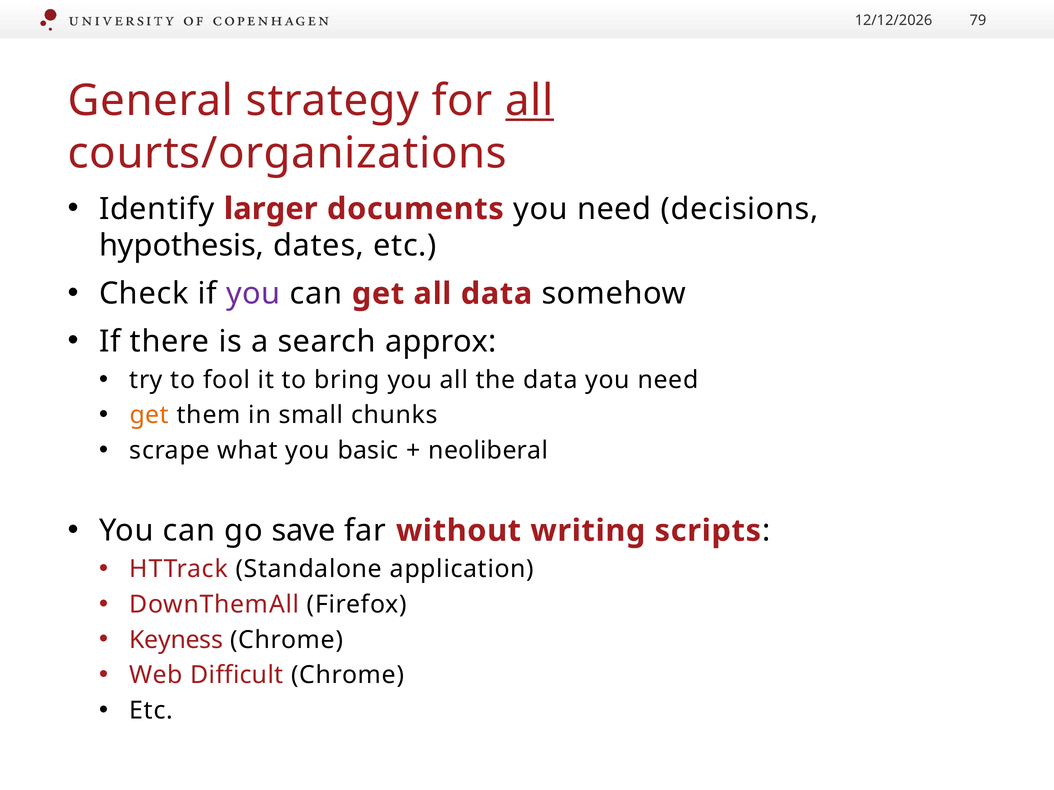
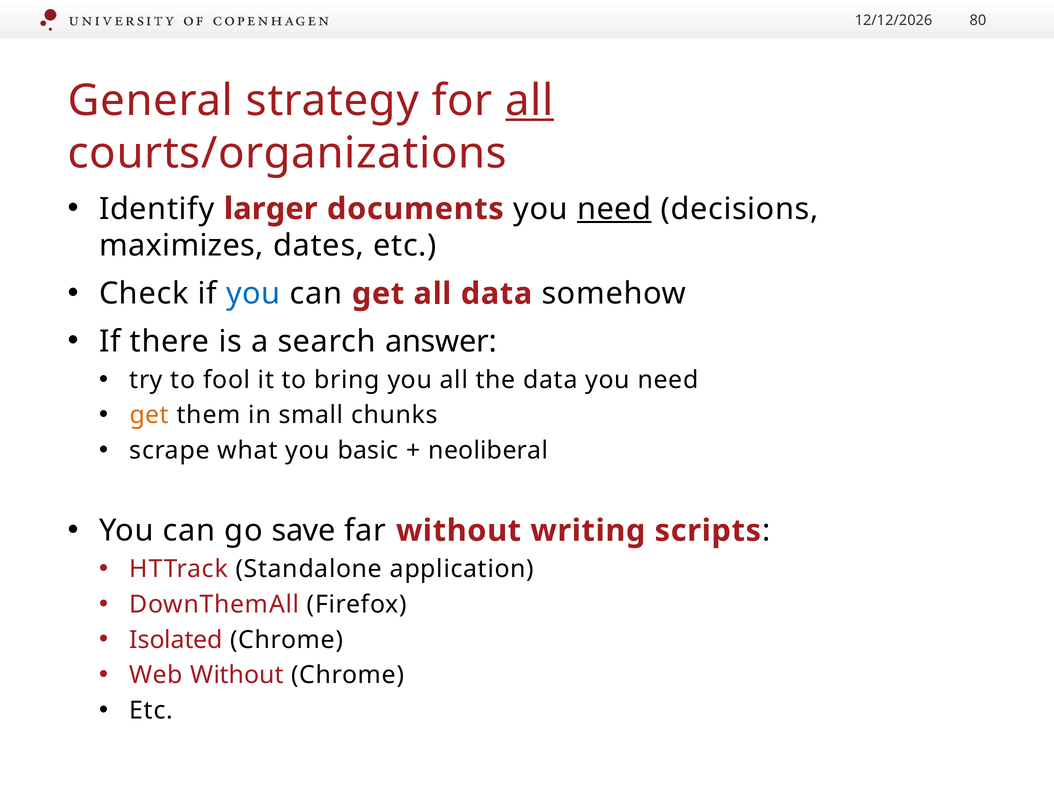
79: 79 -> 80 (978, 20)
need underline: none -> present (614, 209)
hypothesis: hypothesis -> maximizes (181, 246)
you colour: purple -> blue (253, 294)
approx: approx -> answer (441, 342)
Keyness: Keyness -> Isolated (176, 640)
Web Difficult: Difficult -> Without (237, 676)
